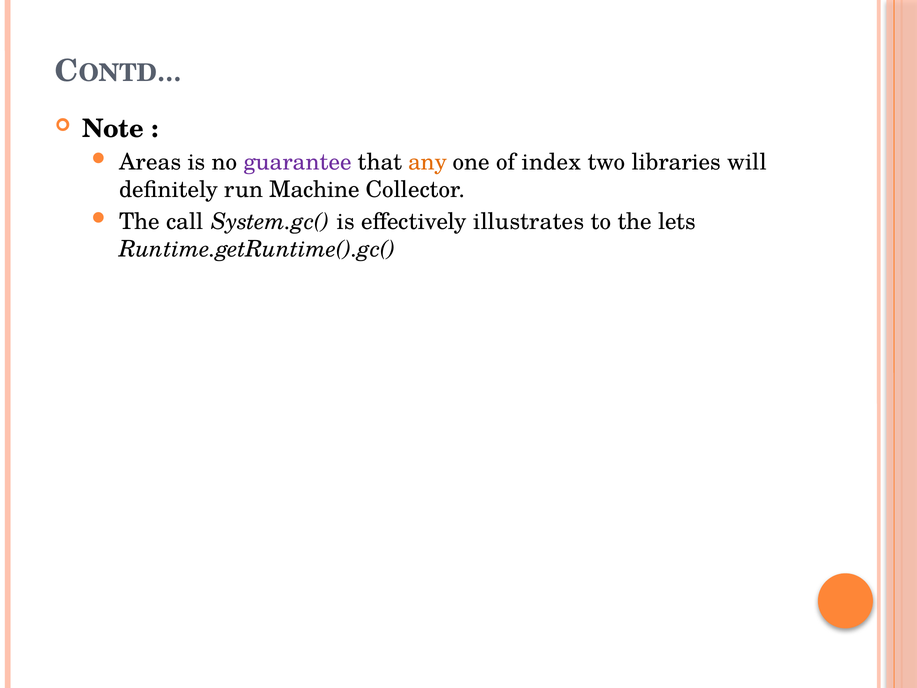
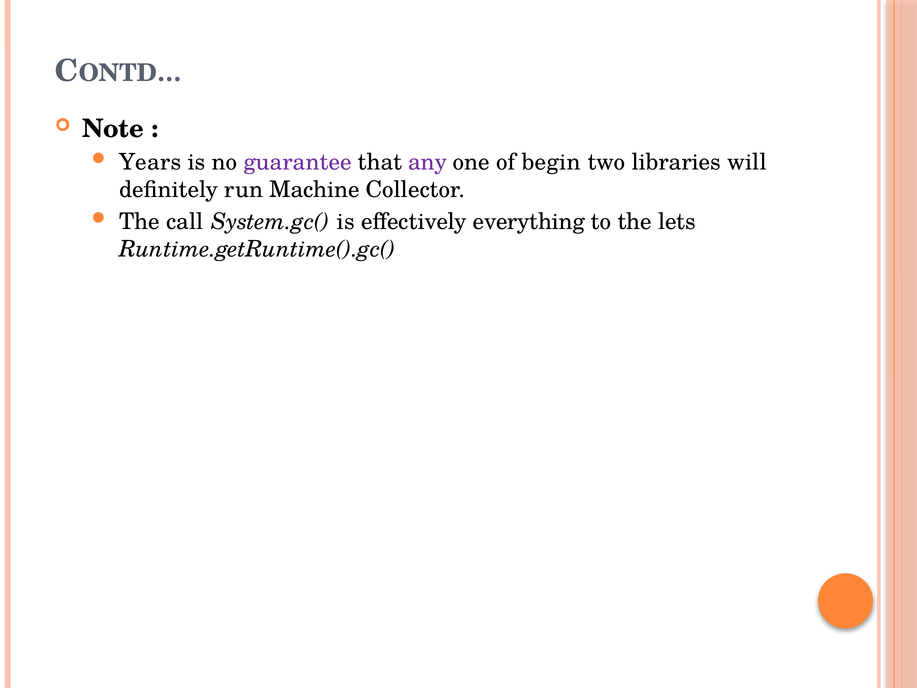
Areas: Areas -> Years (150, 162)
any colour: orange -> purple (428, 162)
index: index -> begin (551, 162)
illustrates: illustrates -> everything (529, 222)
